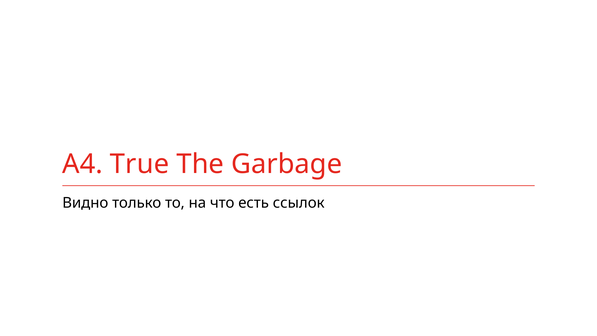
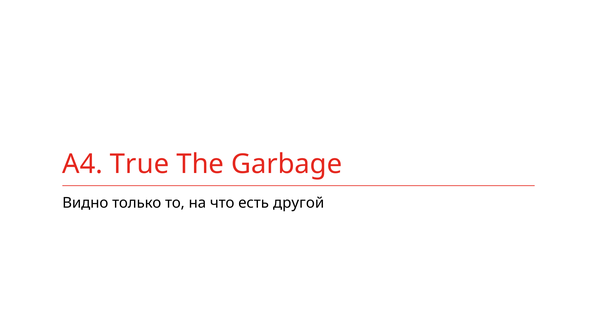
ссылок: ссылок -> другой (299, 203)
